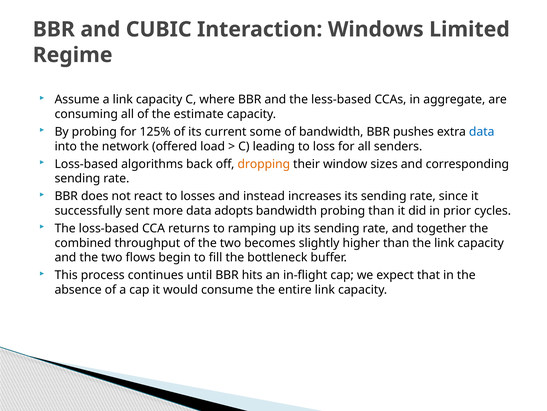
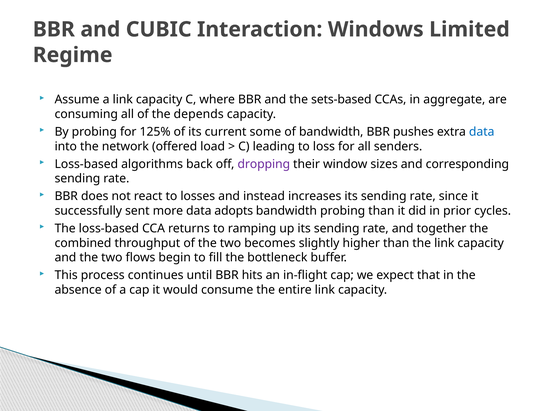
less-based: less-based -> sets-based (341, 99)
estimate: estimate -> depends (199, 114)
dropping colour: orange -> purple (264, 164)
